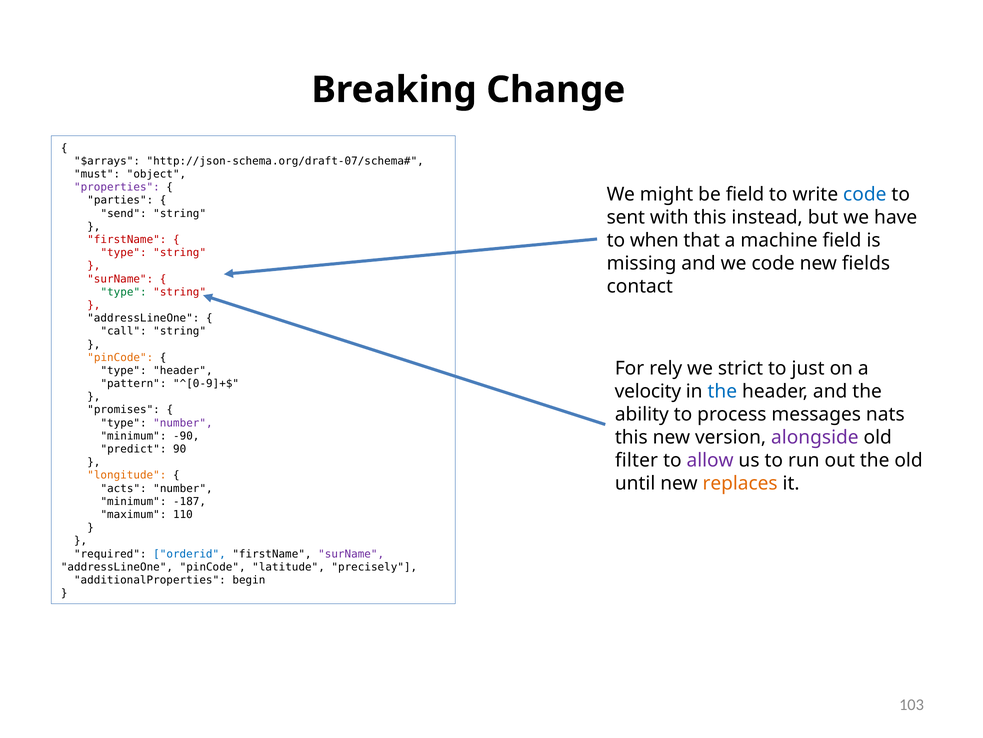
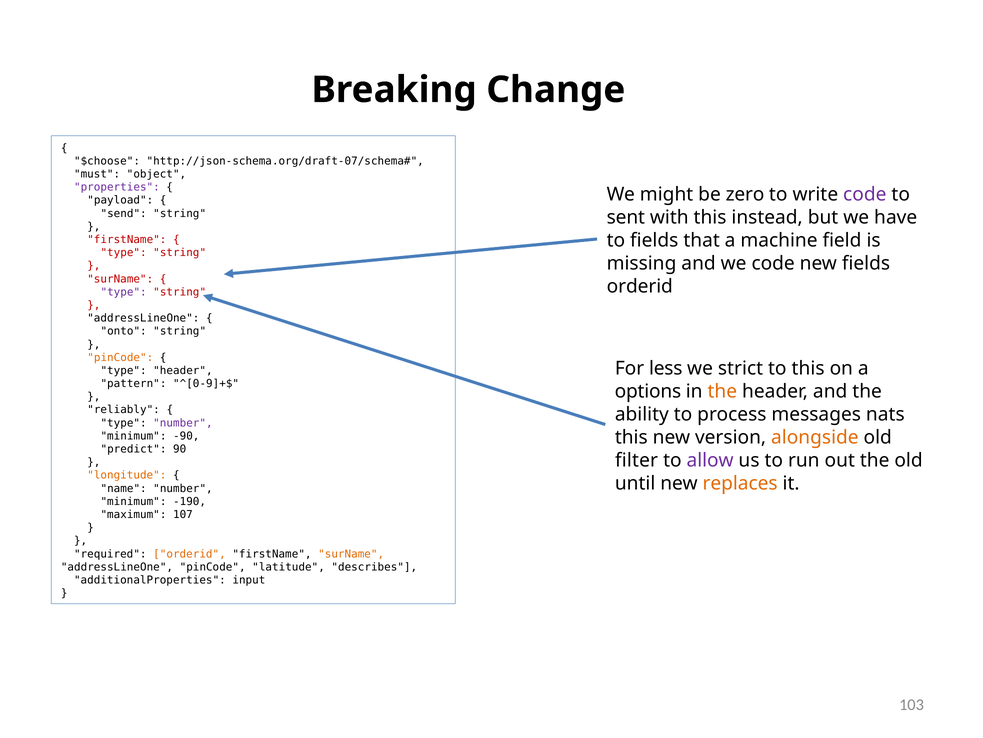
$arrays: $arrays -> $choose (107, 161)
be field: field -> zero (745, 194)
code colour: blue -> purple (865, 194)
parties: parties -> payload (120, 200)
to when: when -> fields (654, 240)
contact: contact -> orderid (640, 286)
type colour: green -> purple (124, 292)
call: call -> onto (124, 331)
rely: rely -> less (666, 368)
to just: just -> this (808, 368)
velocity: velocity -> options (648, 391)
the colour: blue -> orange (722, 391)
promises: promises -> reliably (124, 409)
alongside colour: purple -> orange (815, 437)
acts: acts -> name (124, 488)
-187: -187 -> -190 (190, 501)
110: 110 -> 107 (183, 514)
orderid colour: blue -> orange (189, 553)
surName colour: purple -> orange (351, 553)
precisely: precisely -> describes (374, 566)
begin: begin -> input (249, 580)
